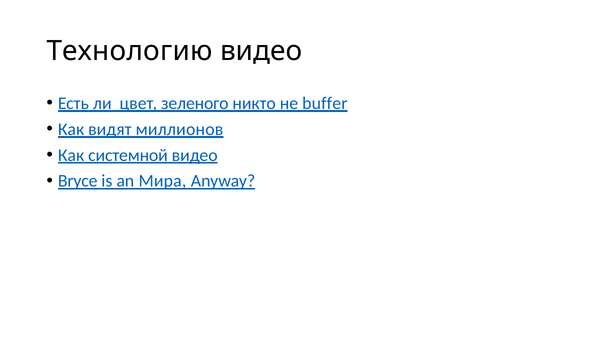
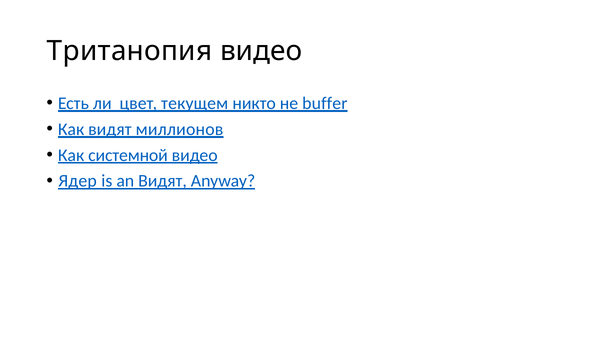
Технологию: Технологию -> Тританопия (130, 51)
зеленого: зеленого -> текущем (195, 103)
Bryce: Bryce -> Ядер (78, 181)
an Мира: Мира -> Видят (163, 181)
